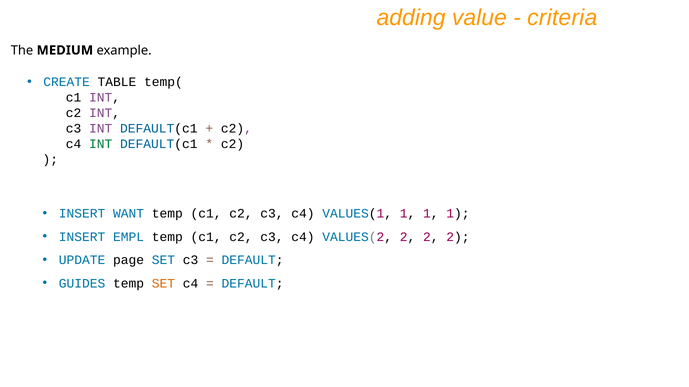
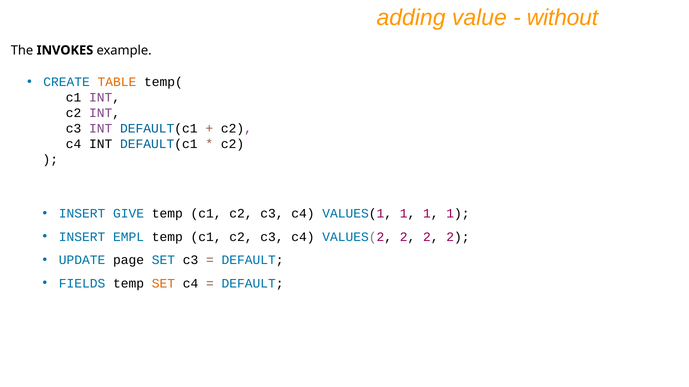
criteria: criteria -> without (562, 18)
MEDIUM: MEDIUM -> INVOKES (65, 50)
TABLE colour: black -> orange (117, 82)
INT colour: green -> black (101, 144)
WANT: WANT -> GIVE (129, 214)
GUIDES: GUIDES -> FIELDS (82, 284)
